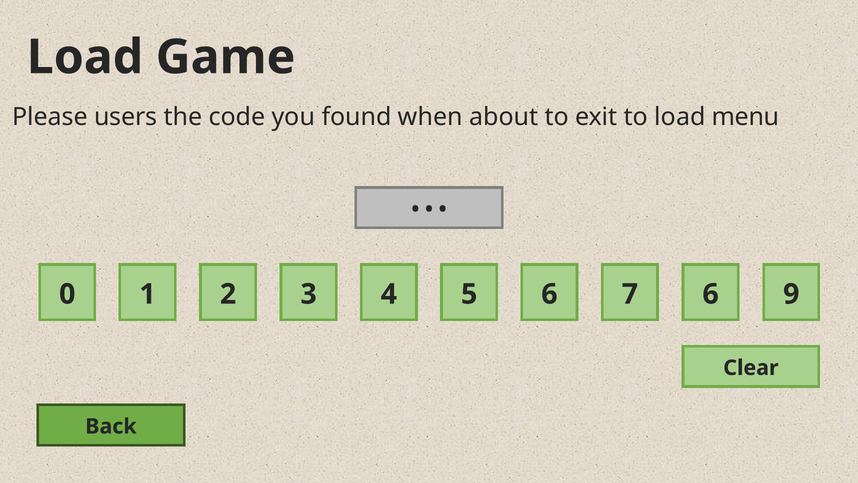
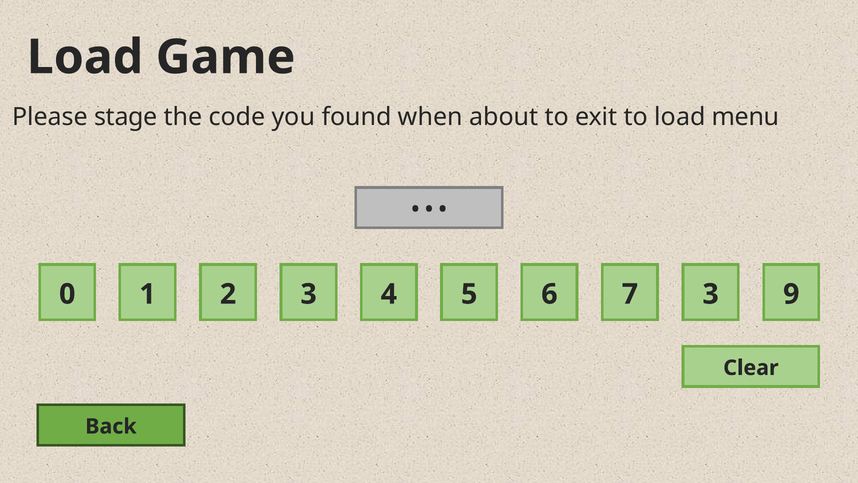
users: users -> stage (126, 117)
7 6: 6 -> 3 (711, 294)
